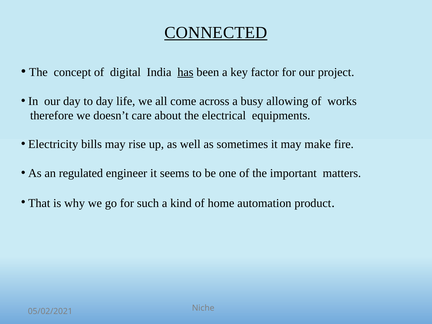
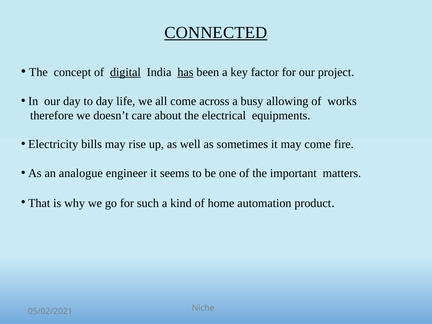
digital underline: none -> present (125, 72)
may make: make -> come (318, 144)
regulated: regulated -> analogue (81, 173)
